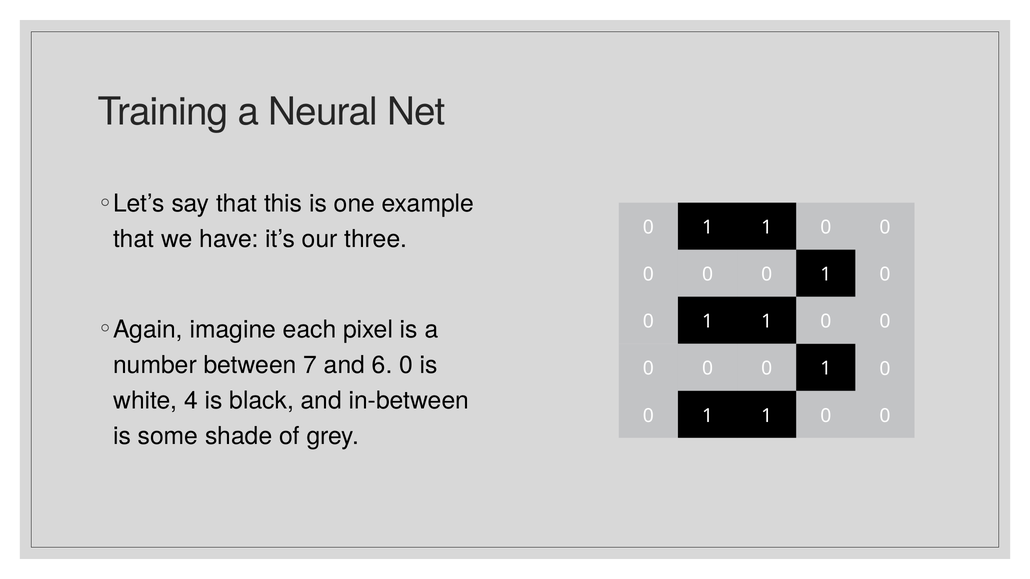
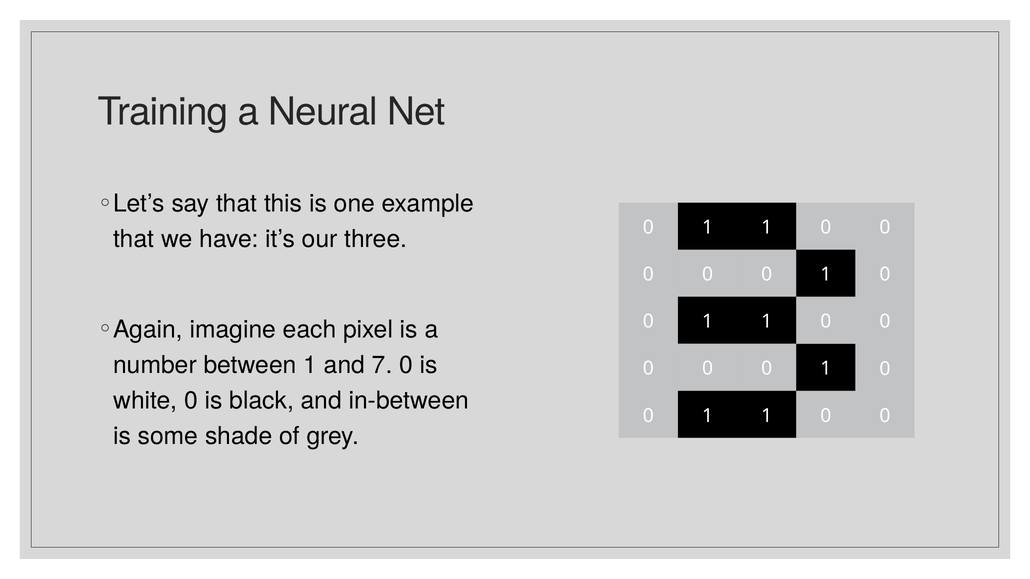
between 7: 7 -> 1 (310, 365)
6: 6 -> 7 (382, 365)
white 4: 4 -> 0 (191, 401)
